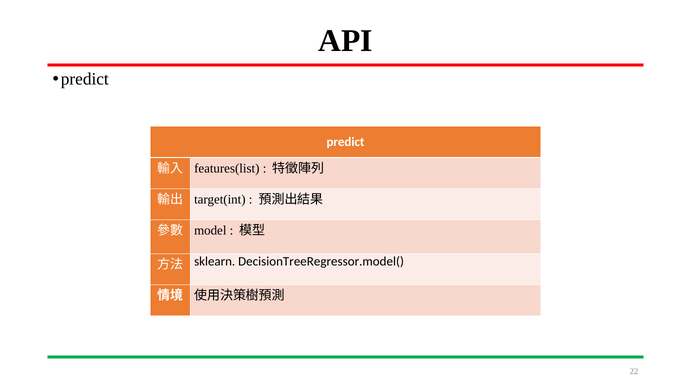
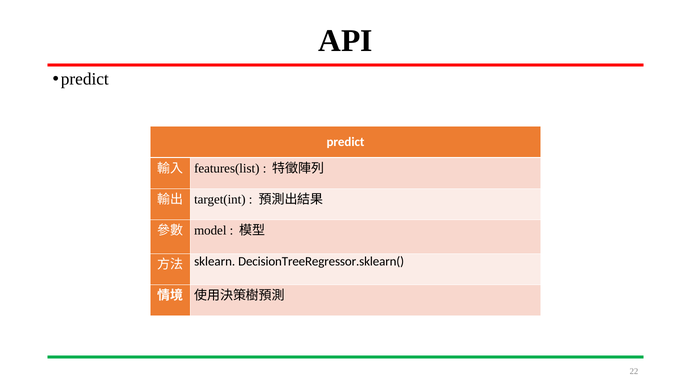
DecisionTreeRegressor.model(: DecisionTreeRegressor.model( -> DecisionTreeRegressor.sklearn( (321, 261)
